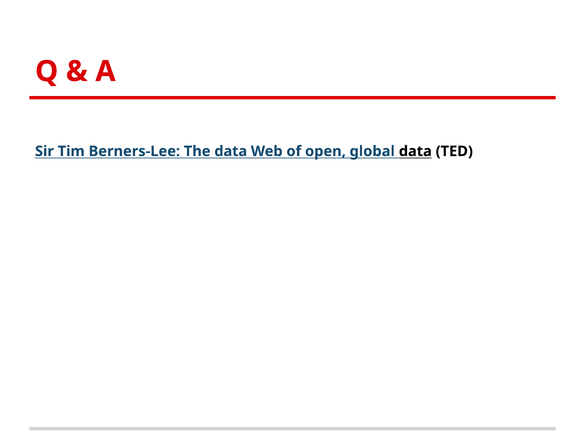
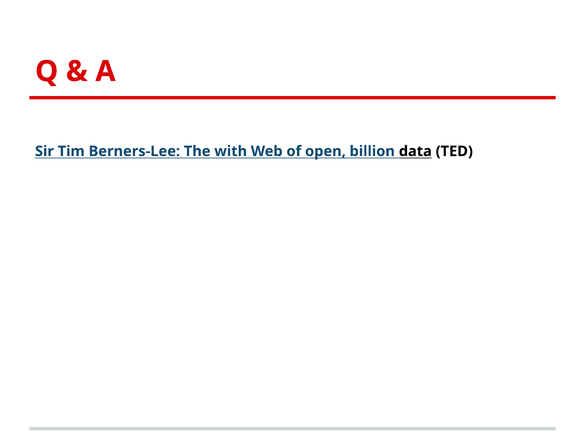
The data: data -> with (231, 151)
global: global -> billion (372, 151)
